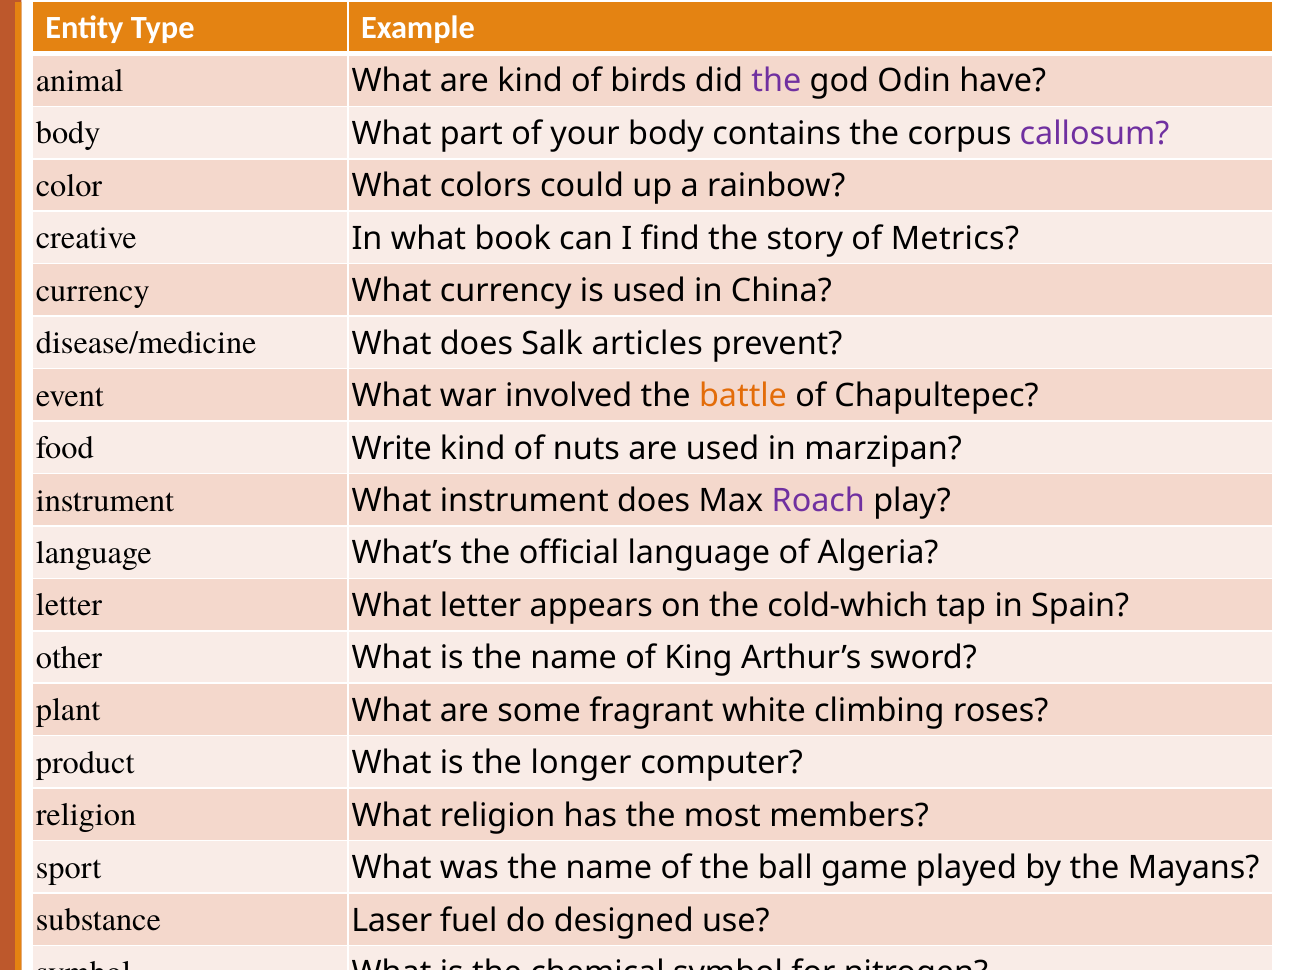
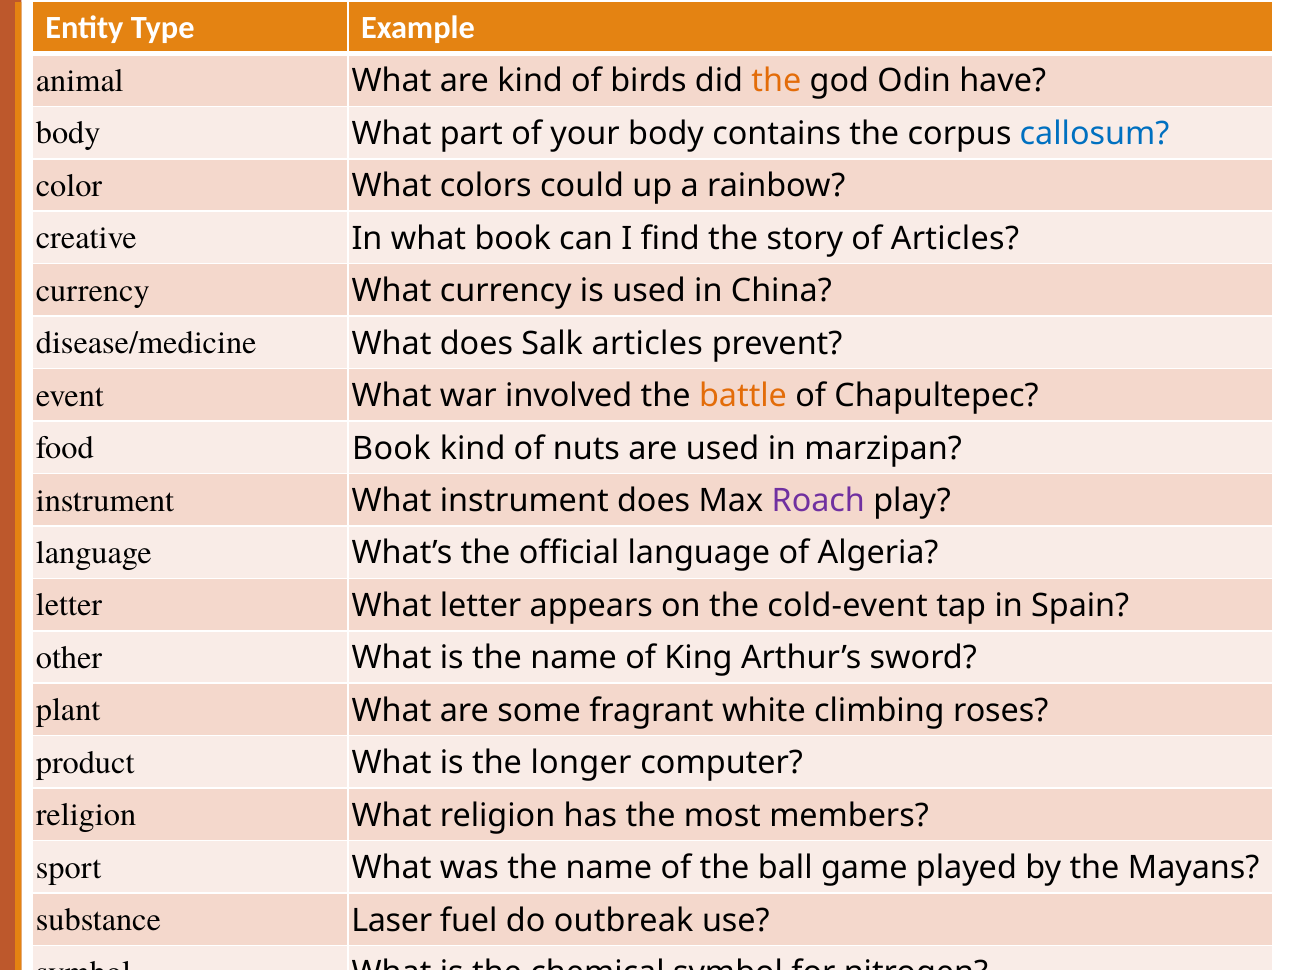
the colour: purple -> orange (776, 81)
callosum colour: purple -> blue (1095, 134)
of Metrics: Metrics -> Articles (955, 239)
food Write: Write -> Book (391, 449)
cold-which: cold-which -> cold-event (848, 606)
designed: designed -> outbreak (624, 921)
